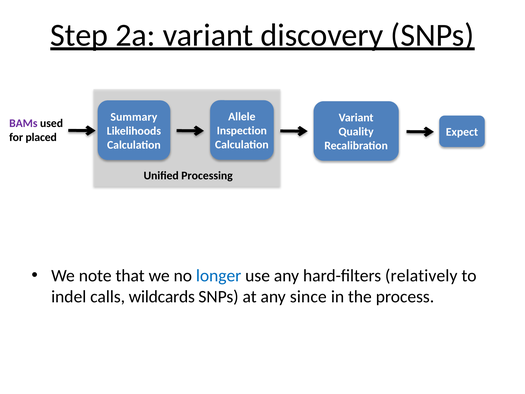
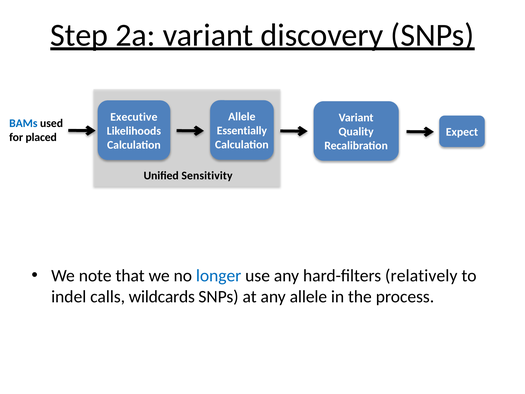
Summary: Summary -> Executive (134, 117)
BAMs colour: purple -> blue (23, 123)
Inspection: Inspection -> Essentially (242, 131)
Processing: Processing -> Sensitivity (207, 176)
any since: since -> allele (308, 296)
